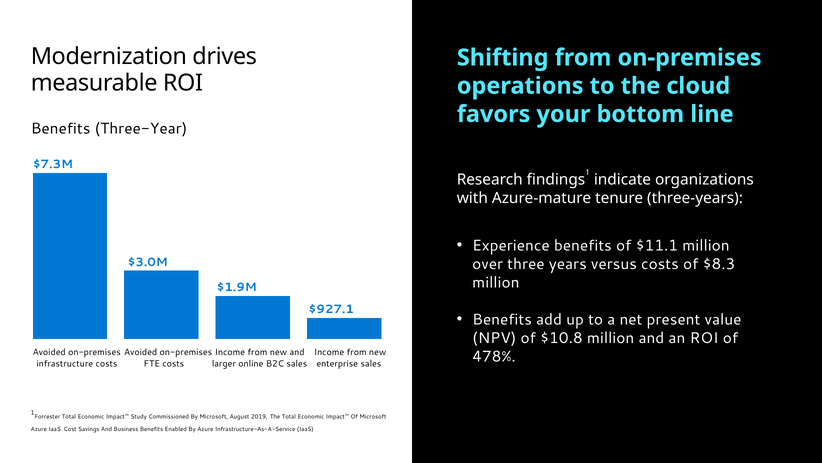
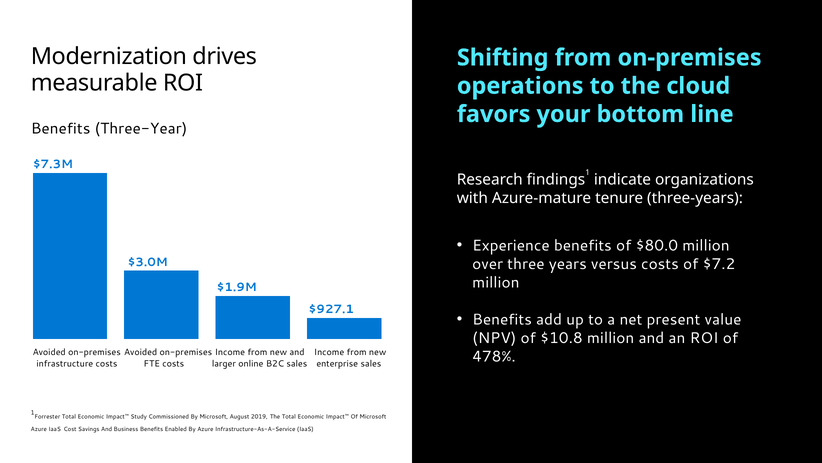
$11.1: $11.1 -> $80.0 (657, 245)
$8.3: $8.3 -> $7.2 (719, 264)
